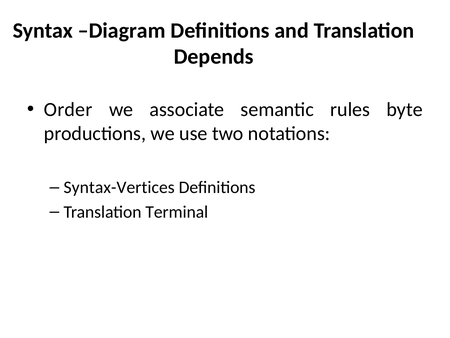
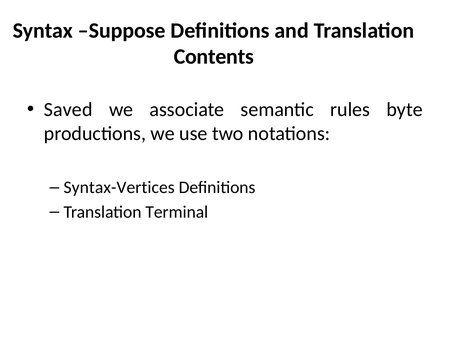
Diagram: Diagram -> Suppose (122, 30)
Depends: Depends -> Contents (214, 57)
Order: Order -> Saved (68, 109)
